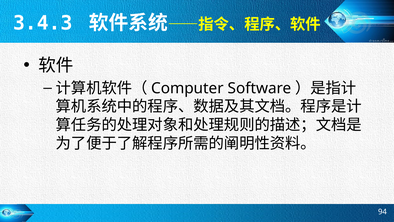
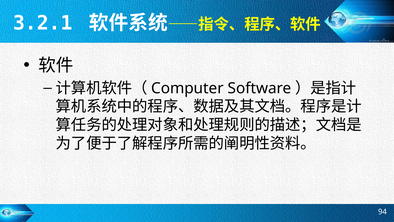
3.4.3: 3.4.3 -> 3.2.1 (43, 23)
